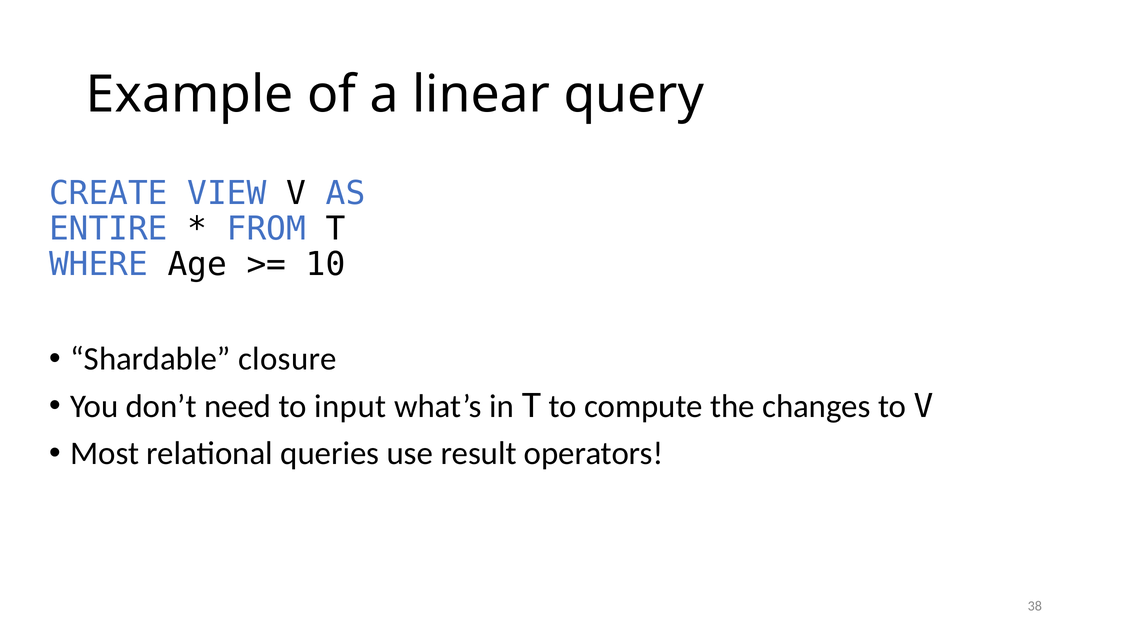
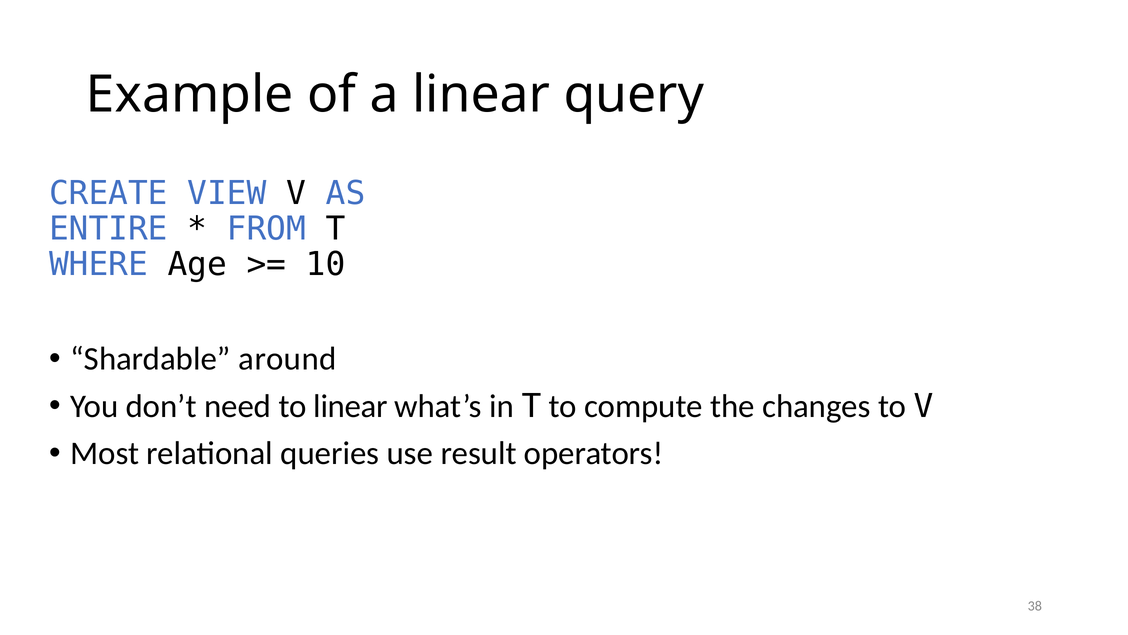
closure: closure -> around (287, 359)
to input: input -> linear (351, 406)
